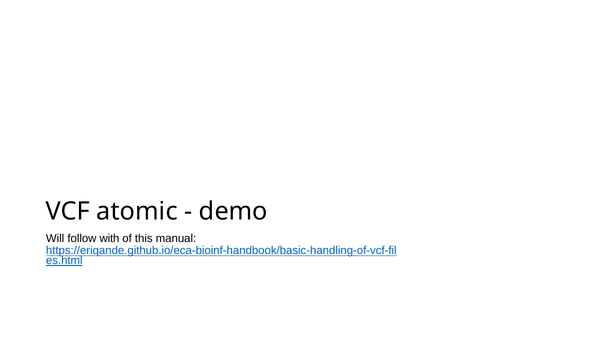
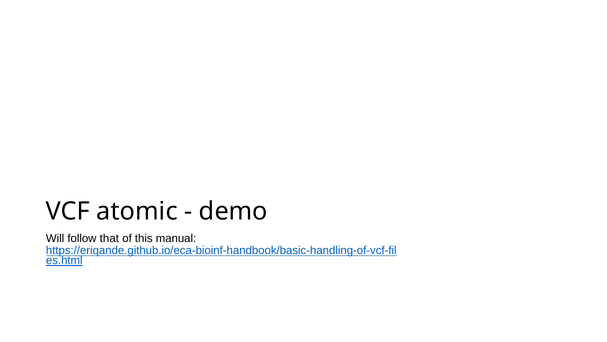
with: with -> that (109, 238)
